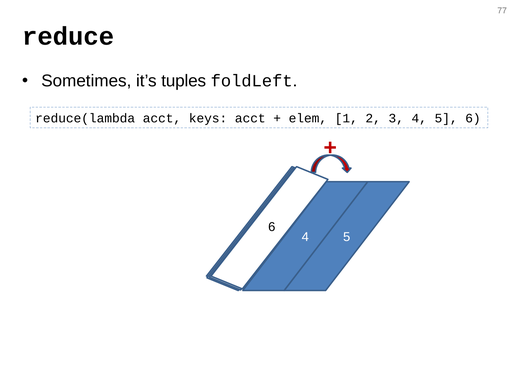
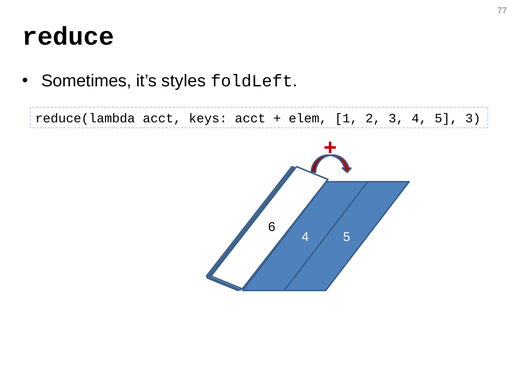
tuples: tuples -> styles (184, 81)
3 4 5 6: 6 -> 3 (473, 118)
